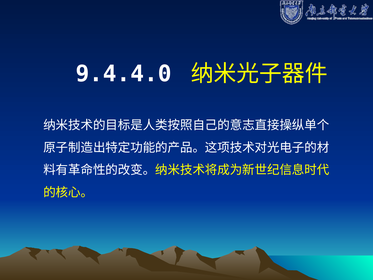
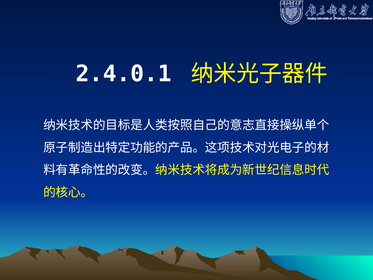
9.4.4.0: 9.4.4.0 -> 2.4.0.1 (124, 74)
